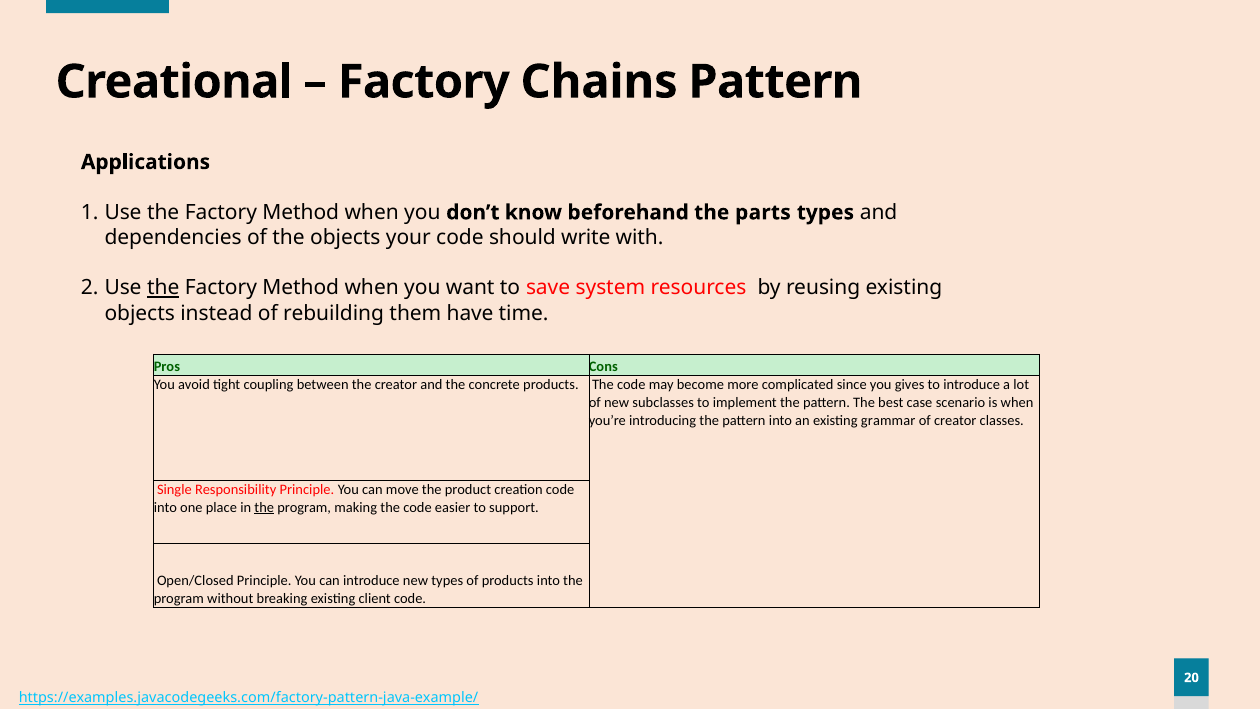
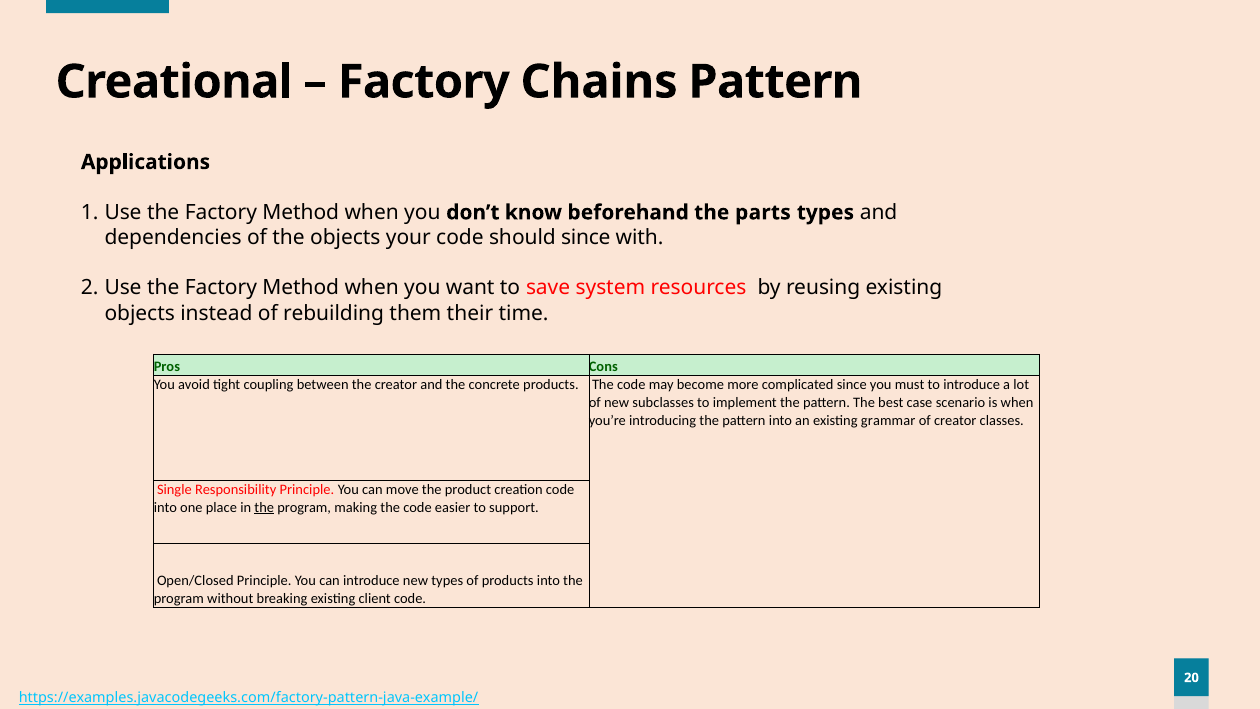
should write: write -> since (586, 238)
the underline: present -> none (163, 288)
have: have -> their (470, 313)
gives: gives -> must (910, 384)
